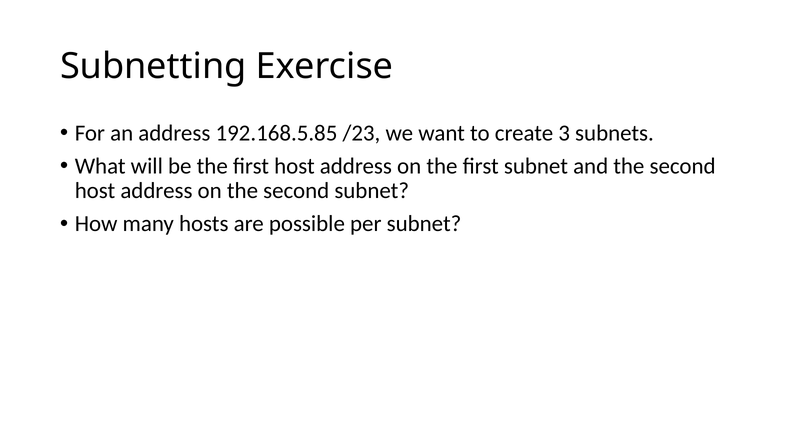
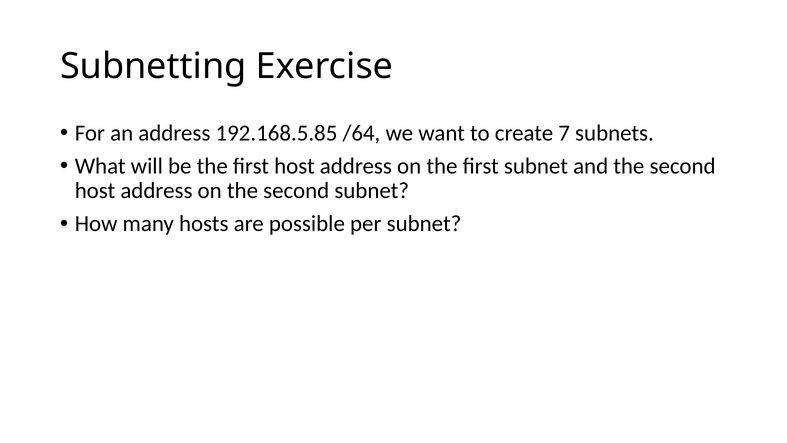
/23: /23 -> /64 (361, 133)
3: 3 -> 7 (564, 133)
